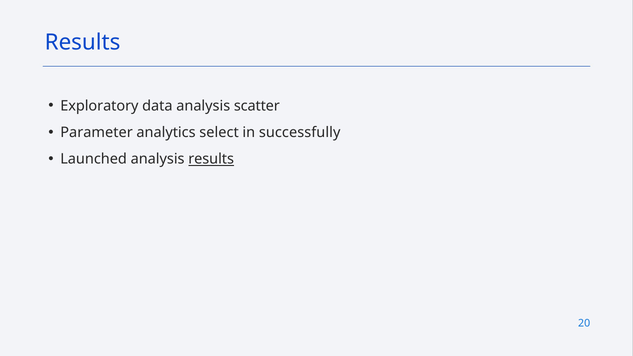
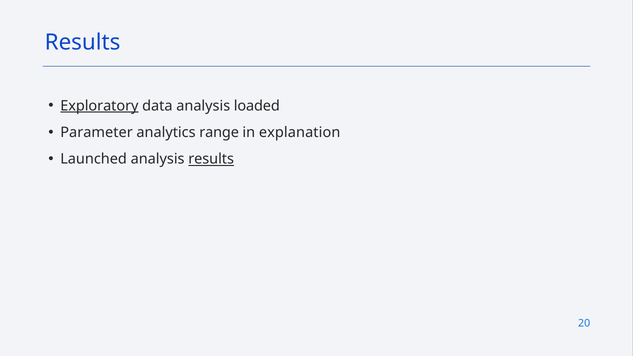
Exploratory underline: none -> present (99, 106)
scatter: scatter -> loaded (257, 106)
select: select -> range (219, 133)
successfully: successfully -> explanation (300, 133)
